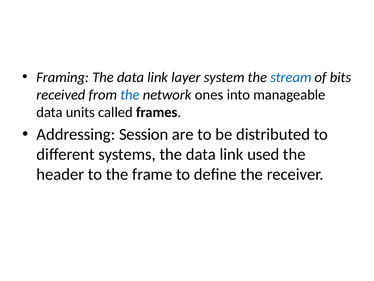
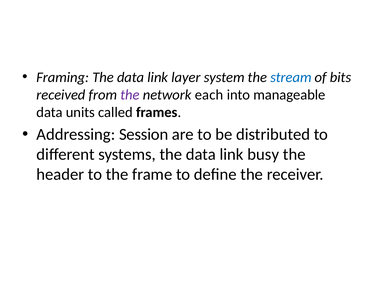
the colour: blue -> purple (130, 95)
ones: ones -> each (209, 95)
used: used -> busy (263, 154)
